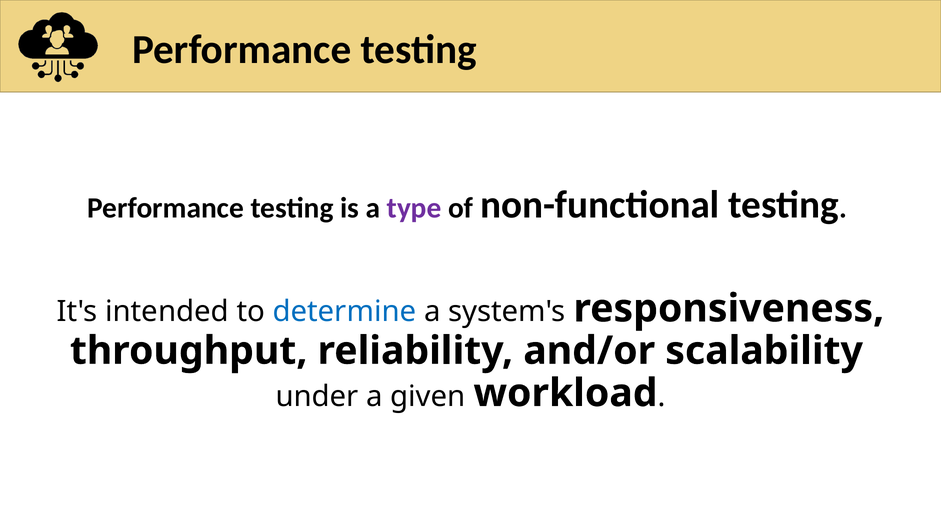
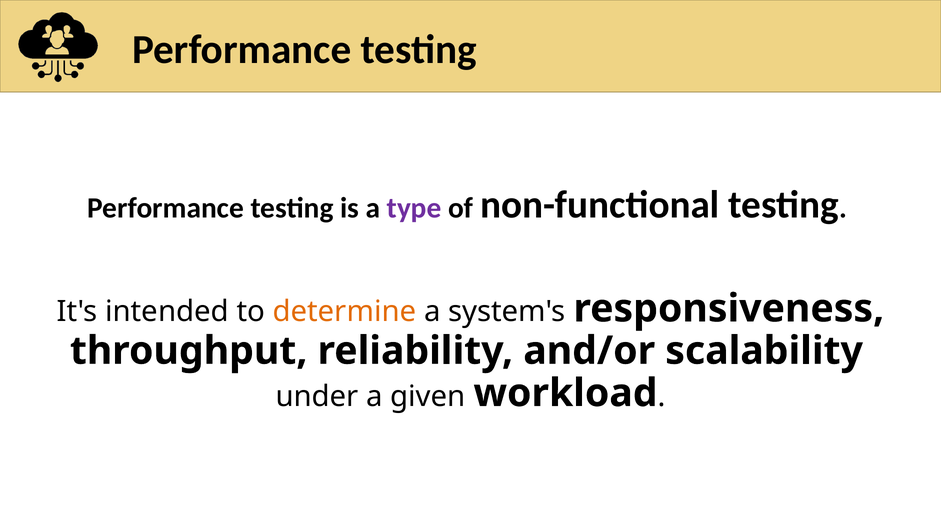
determine colour: blue -> orange (345, 312)
